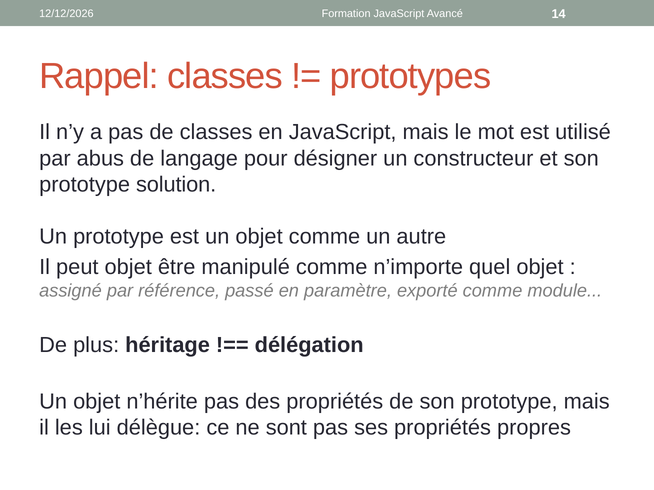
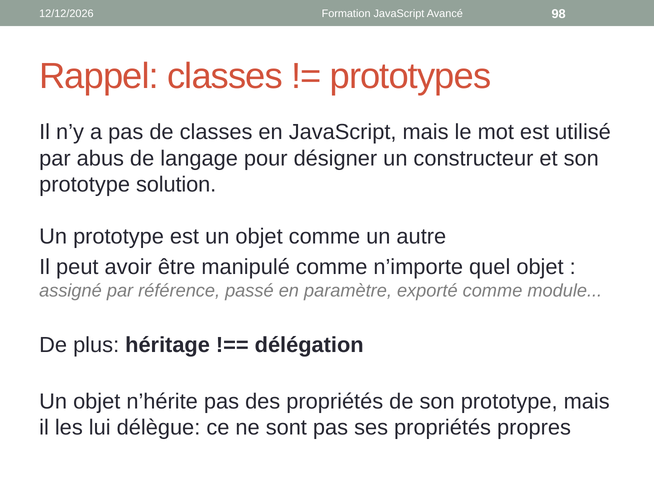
14: 14 -> 98 (559, 14)
peut objet: objet -> avoir (128, 267)
